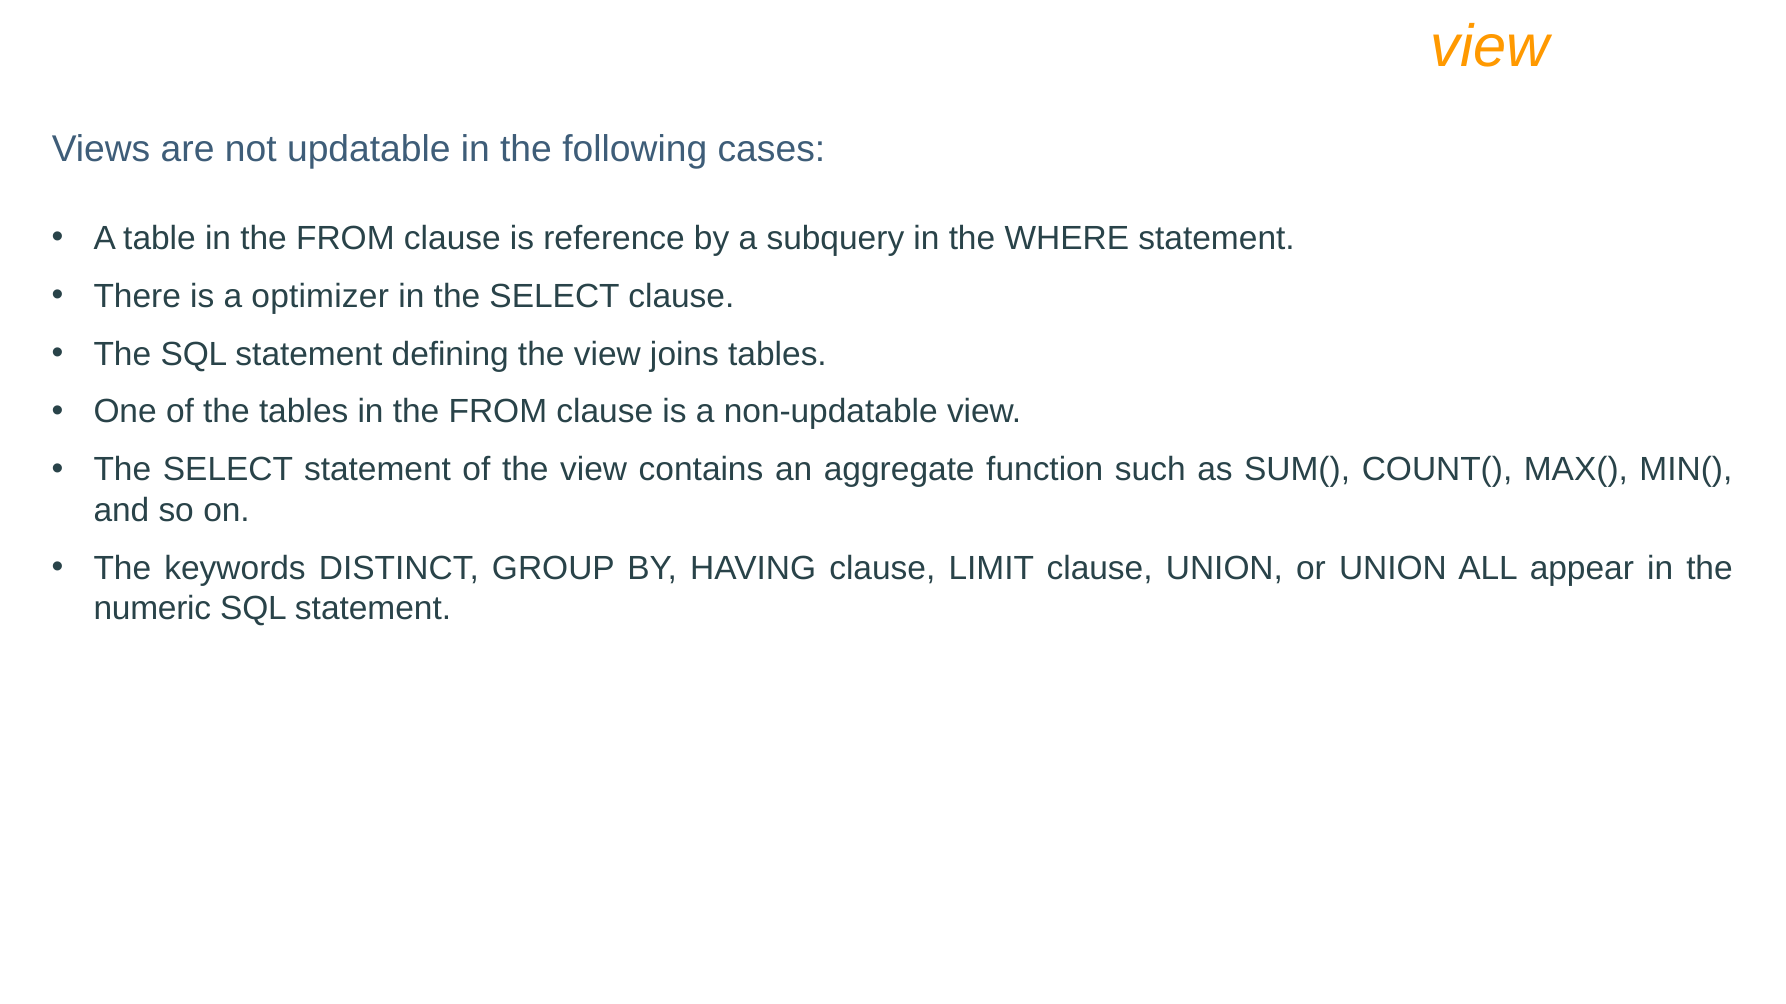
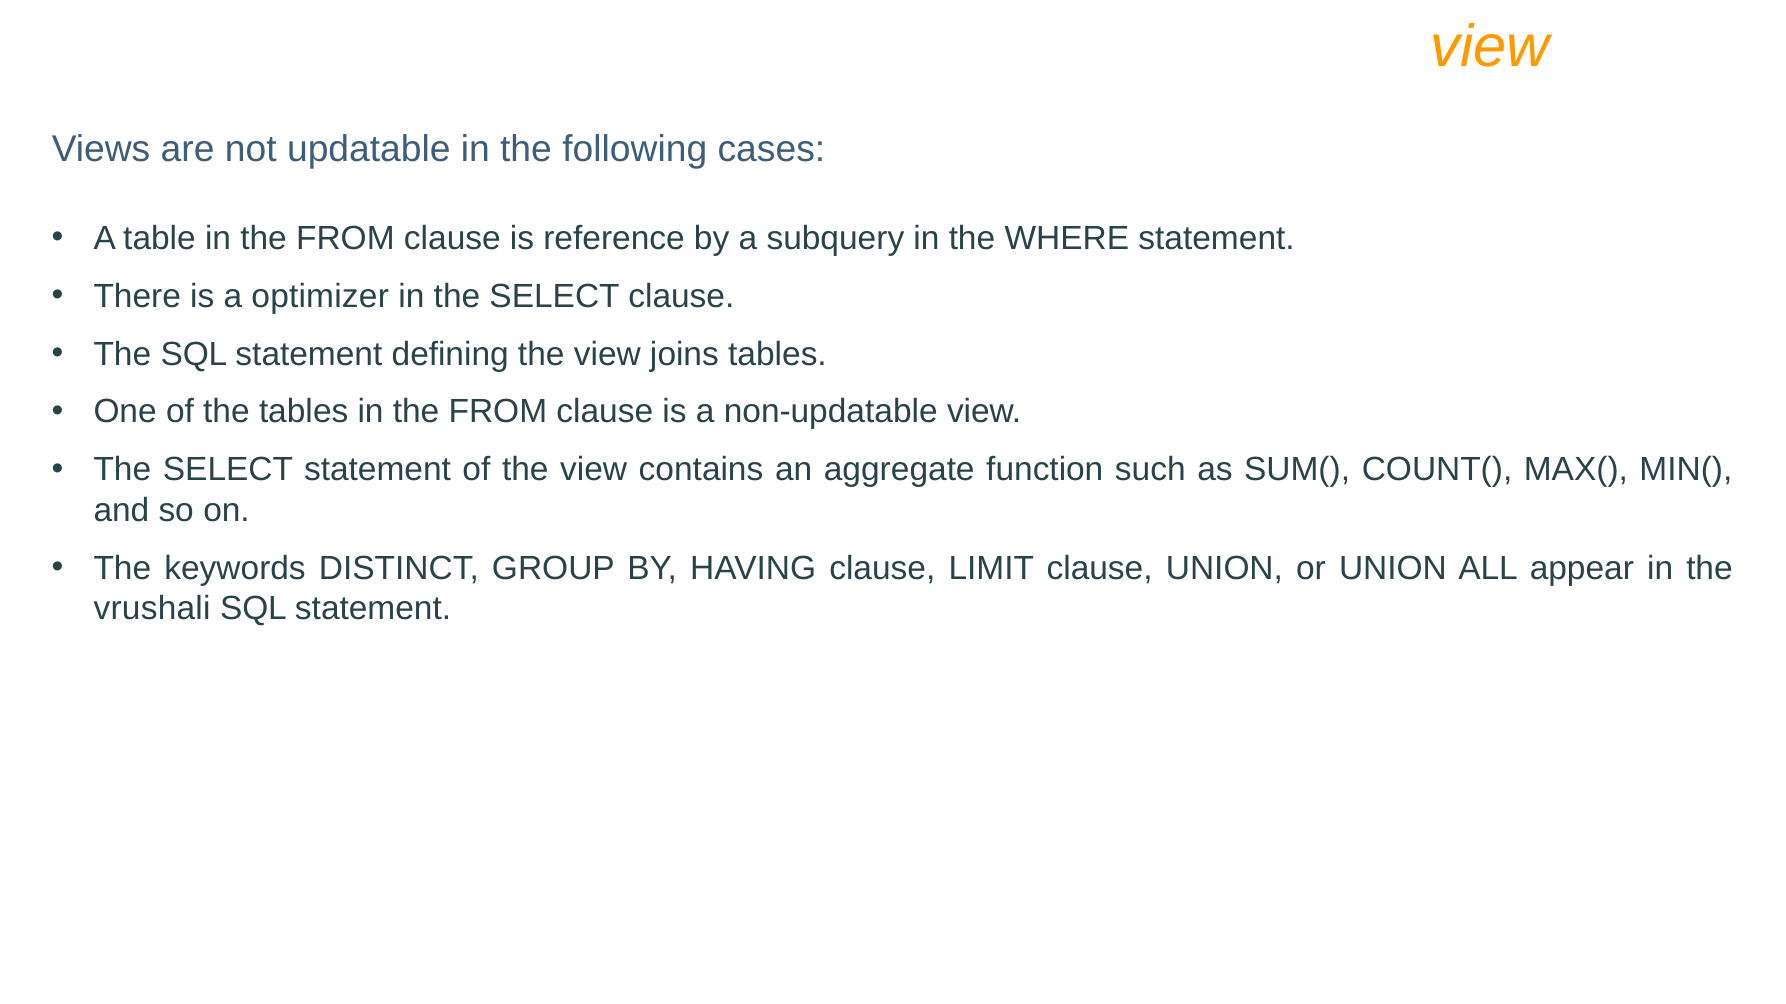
numeric: numeric -> vrushali (152, 609)
